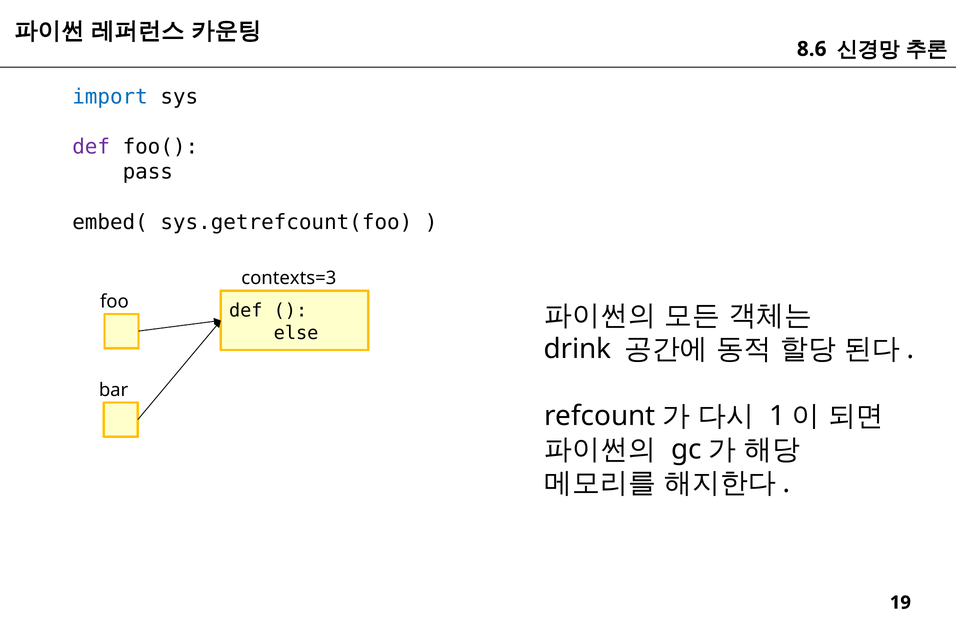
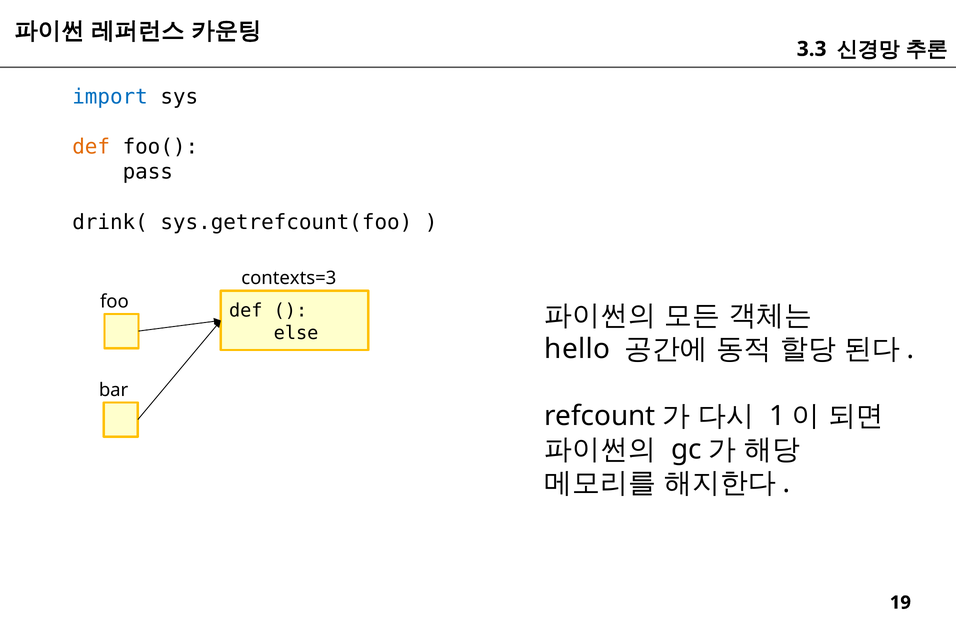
8.6: 8.6 -> 3.3 (812, 49)
def colour: purple -> orange (91, 147)
embed(: embed( -> drink( (110, 222)
drink: drink -> hello (577, 349)
